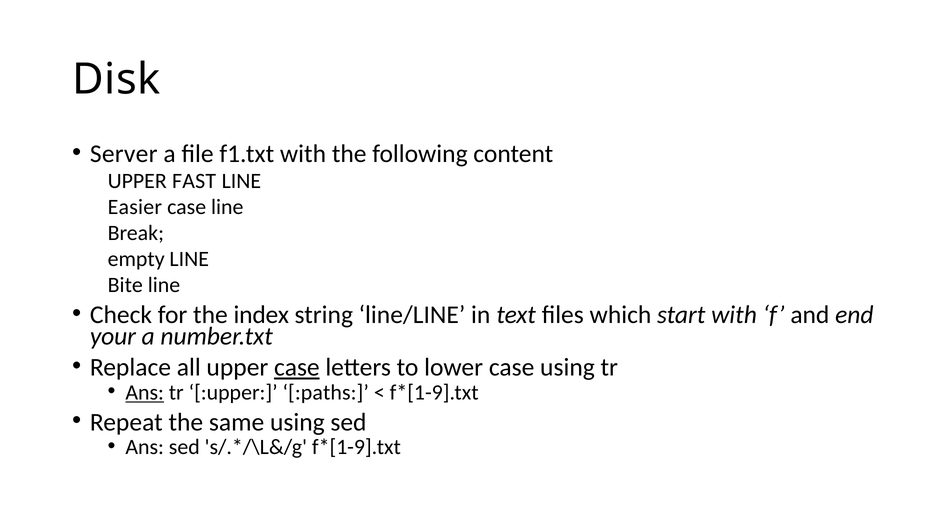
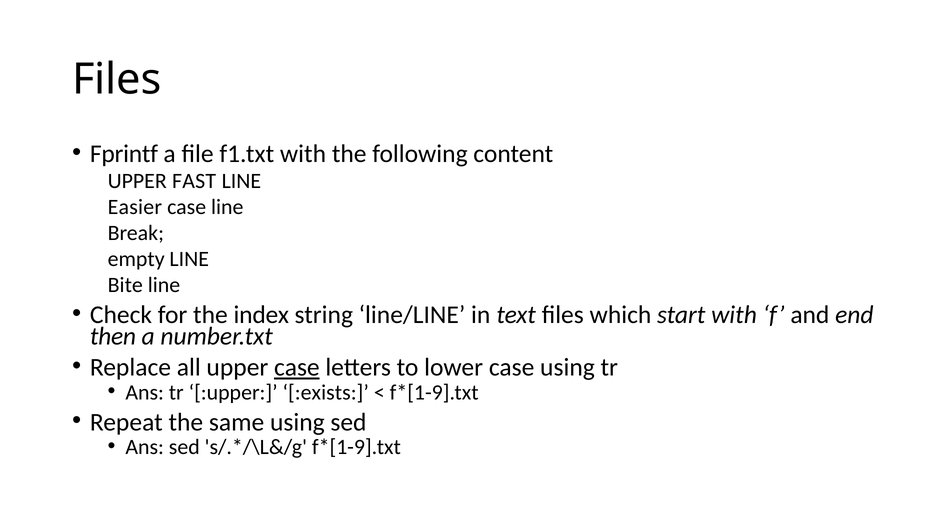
Disk: Disk -> Files (117, 79)
Server: Server -> Fprintf (124, 154)
your: your -> then (113, 336)
Ans underline: present -> none (145, 393)
:paths: :paths -> :exists (326, 393)
